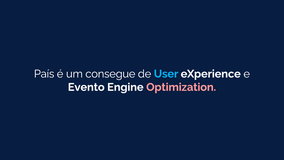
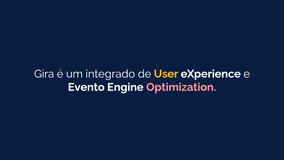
País: País -> Gira (44, 74)
consegue: consegue -> integrado (110, 74)
User colour: light blue -> yellow (166, 74)
